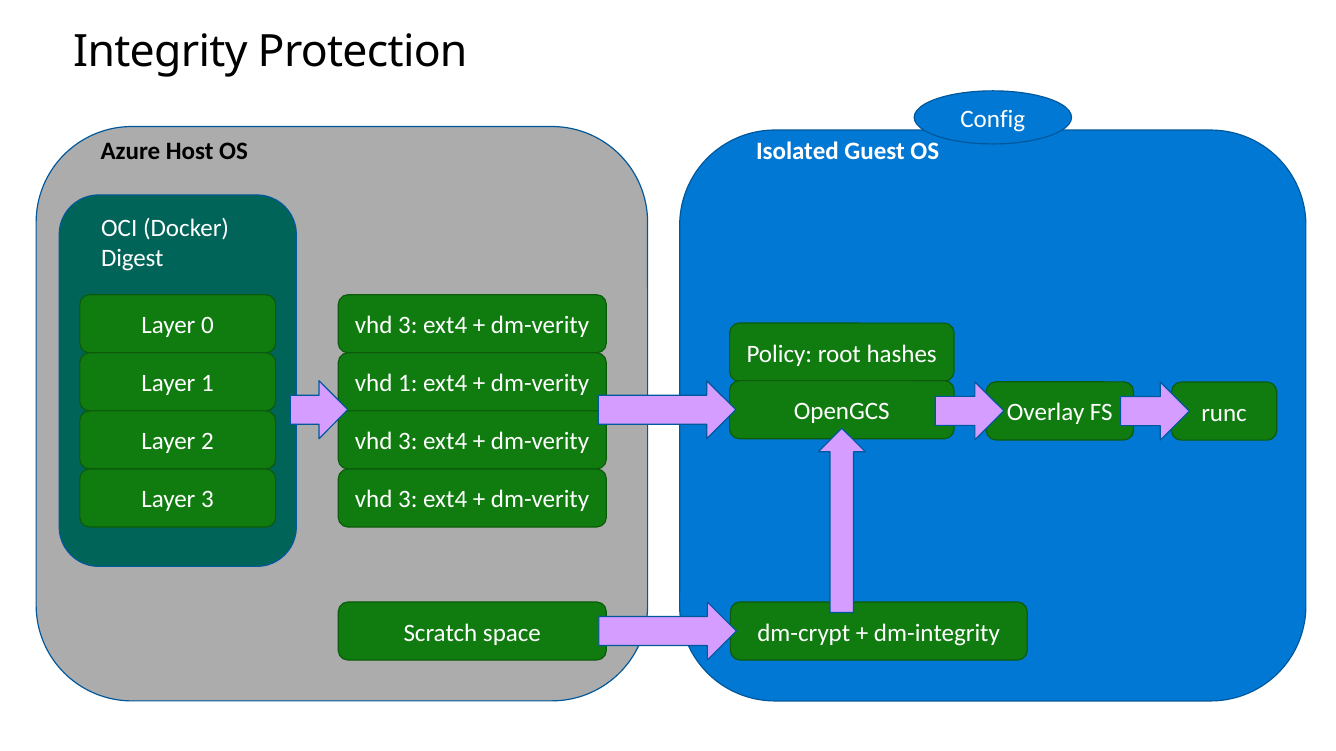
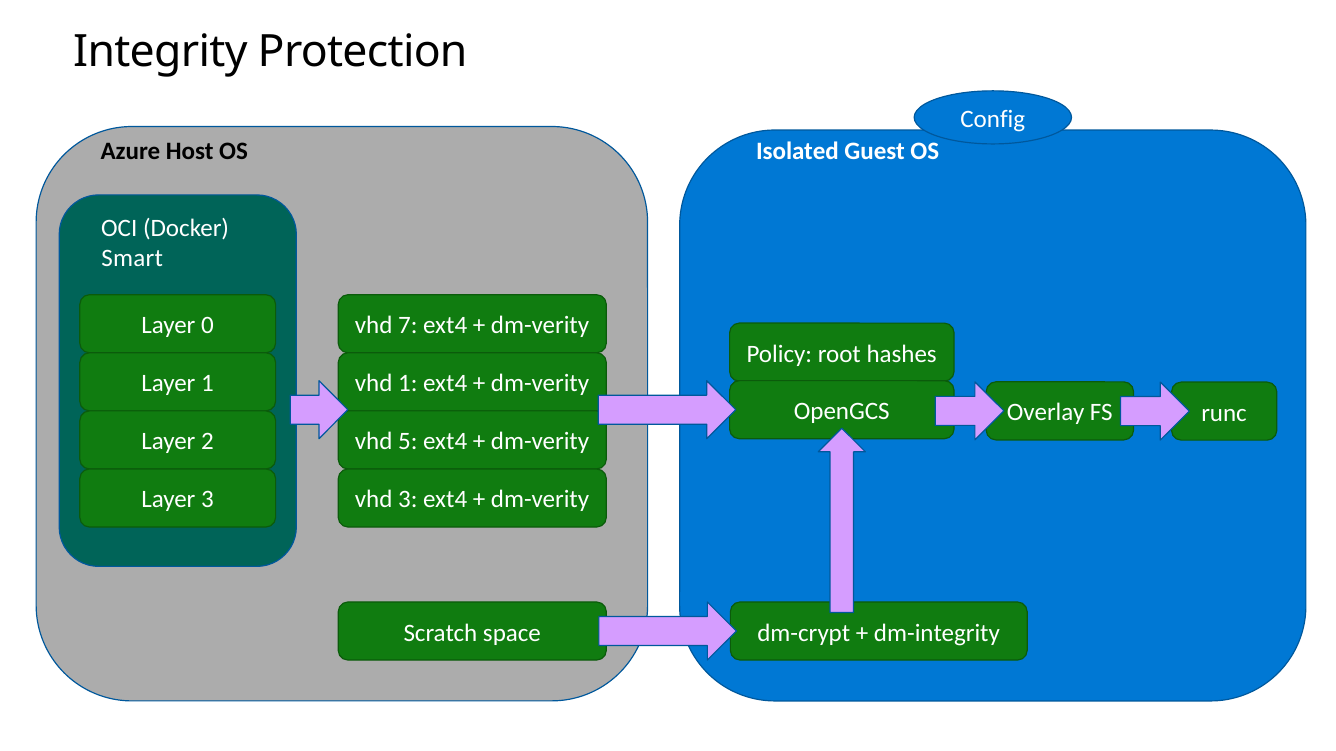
Digest: Digest -> Smart (132, 259)
3: 3 -> 7 (408, 326)
3: 3 -> 5 (408, 442)
